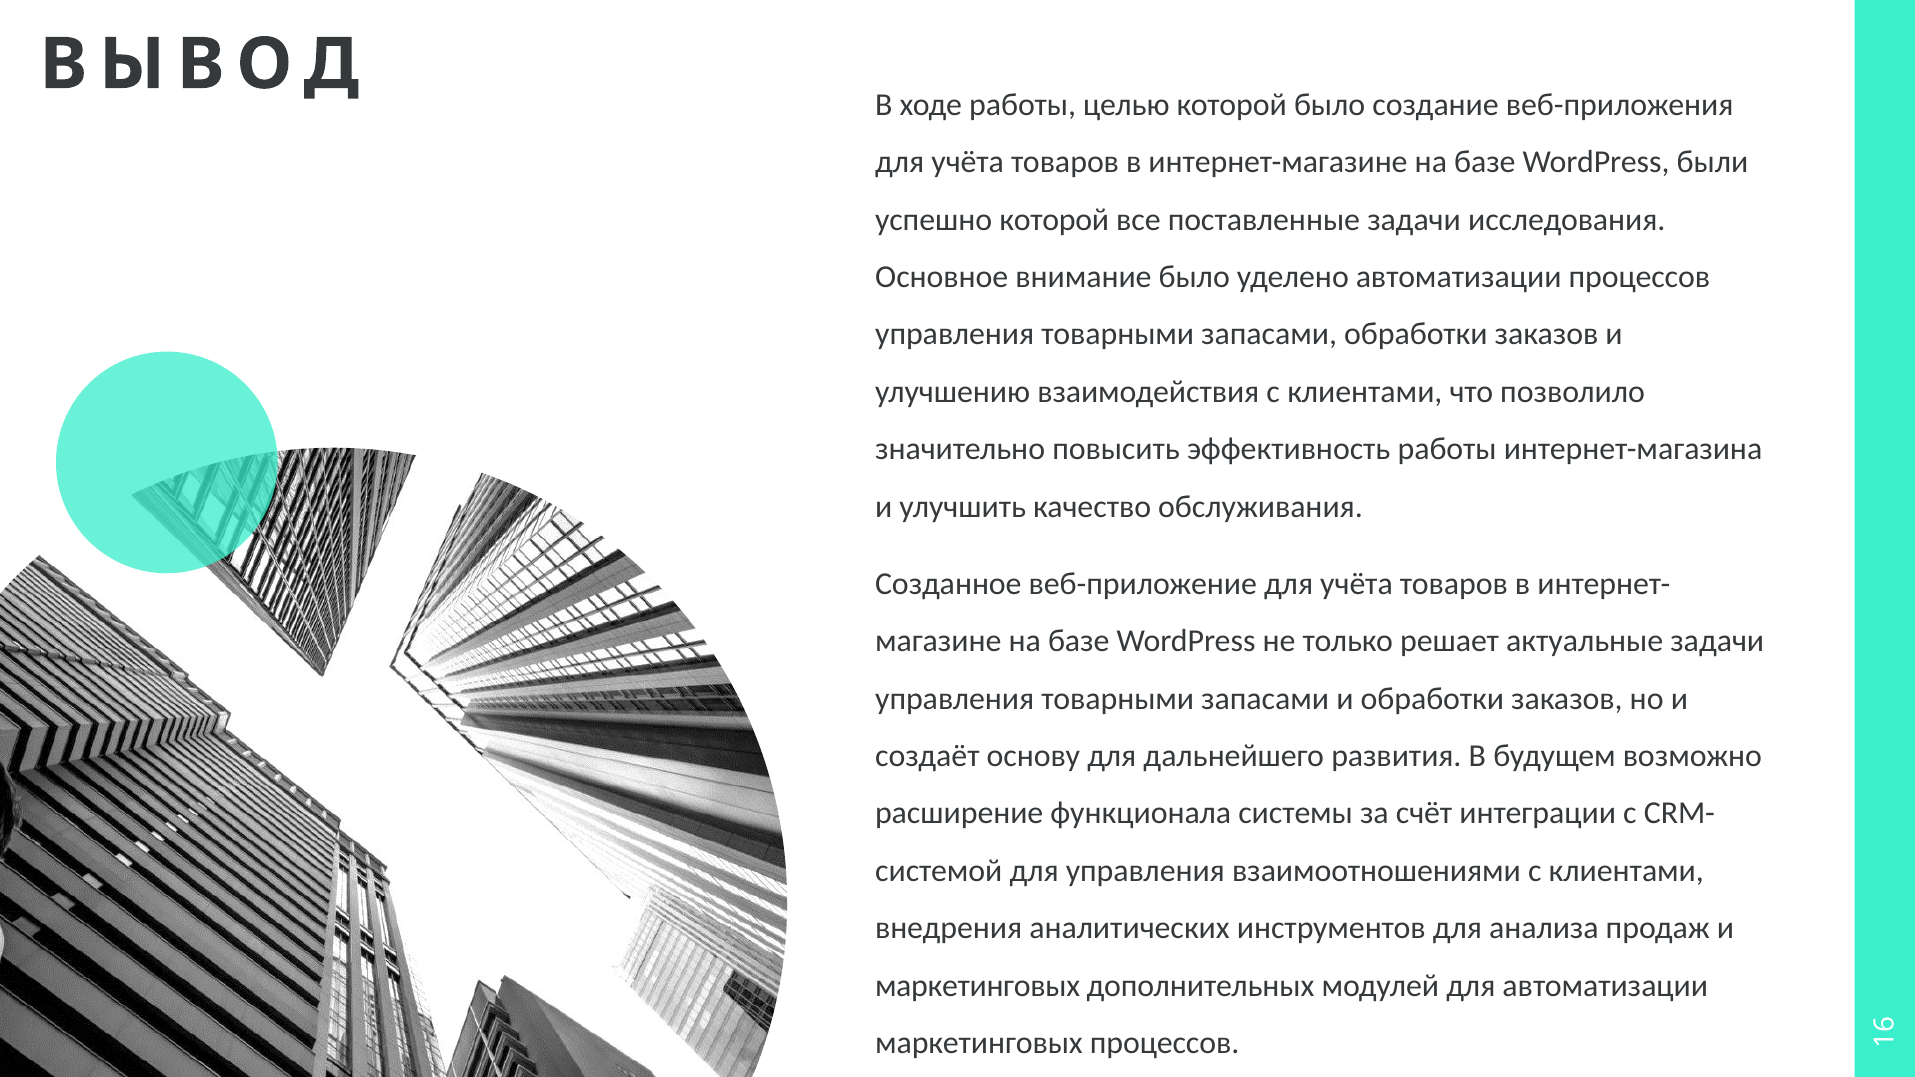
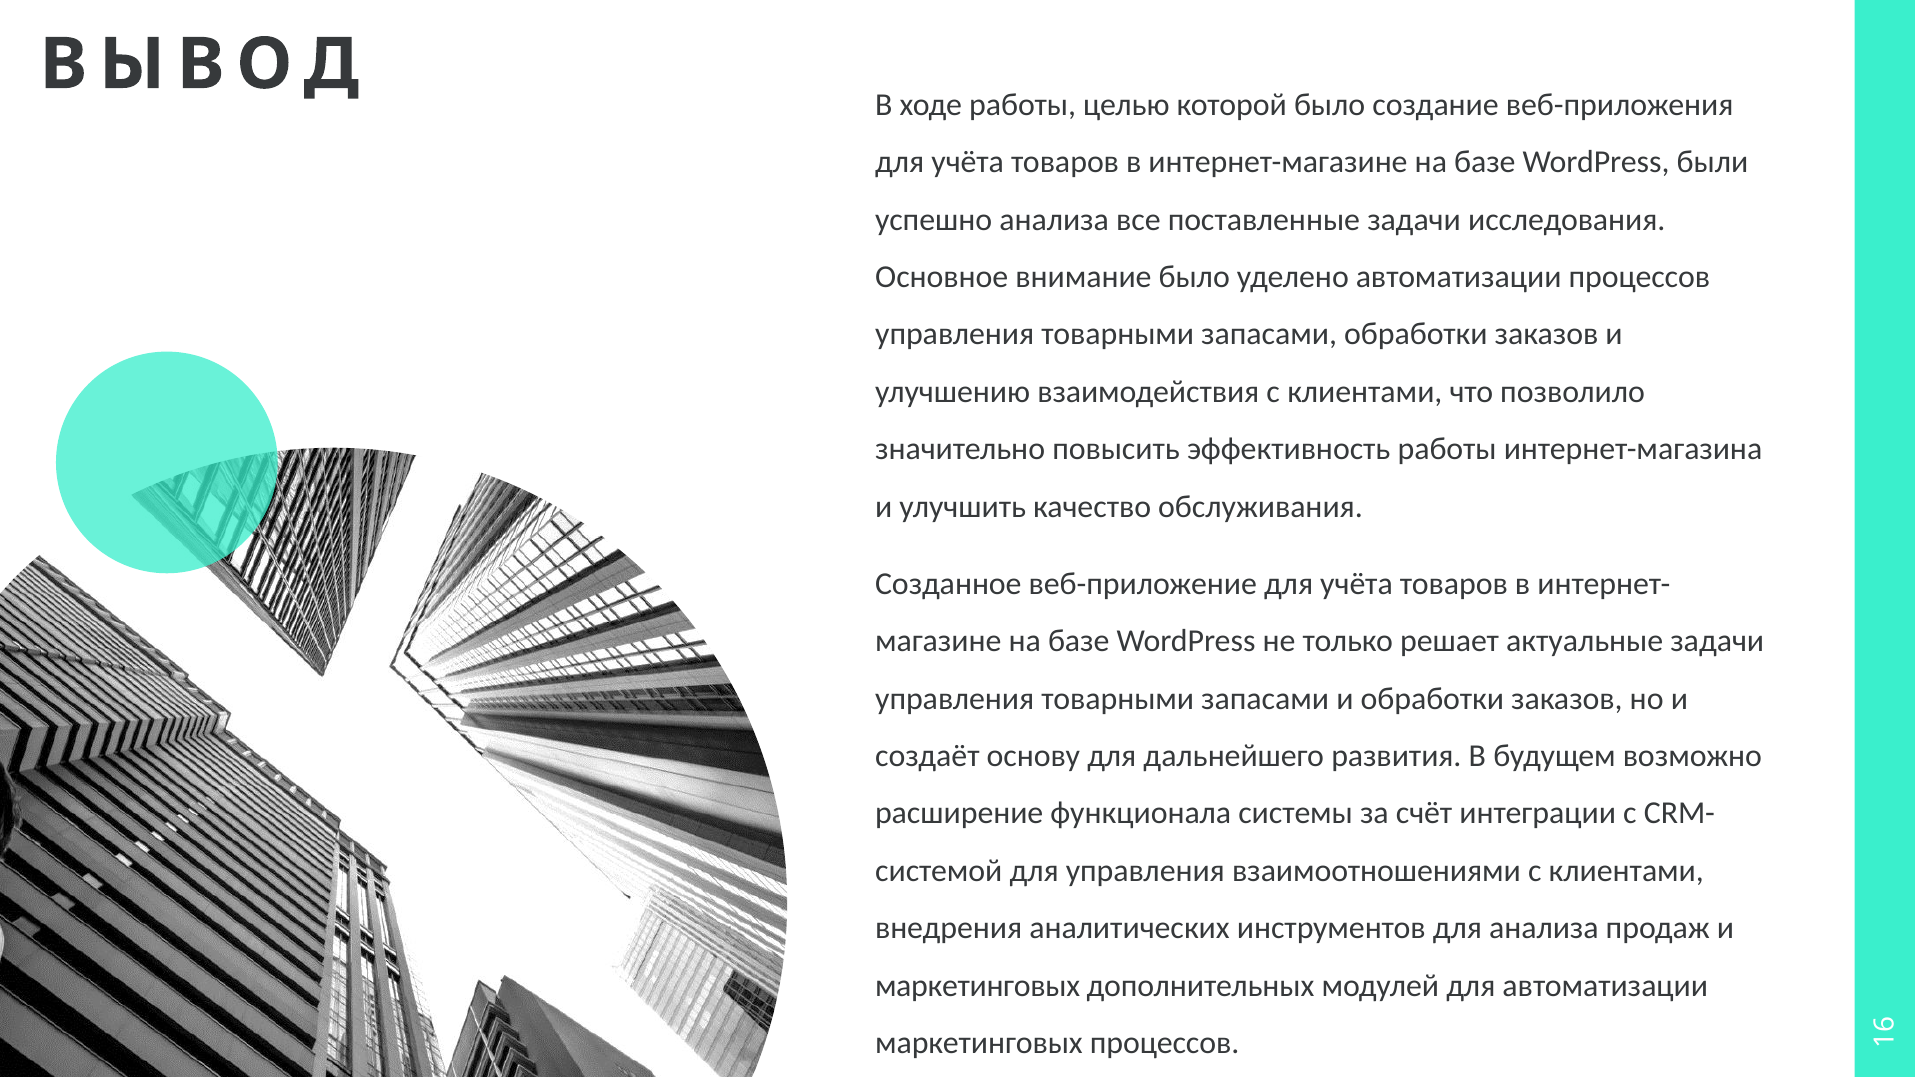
успешно которой: которой -> анализа (1054, 220)
